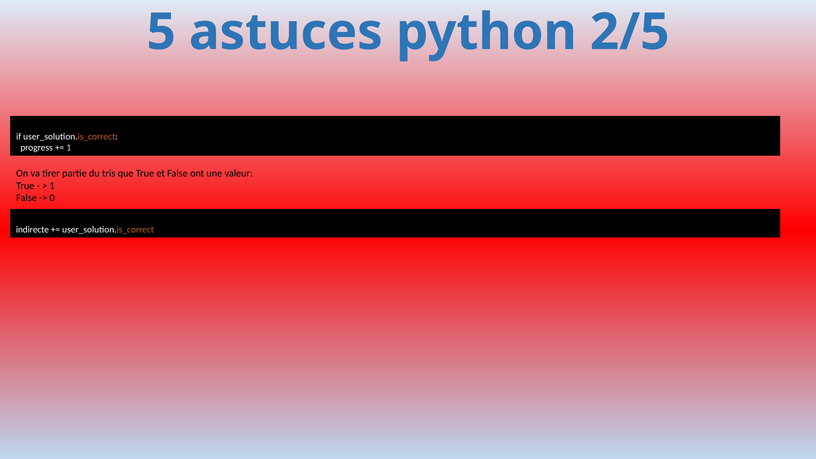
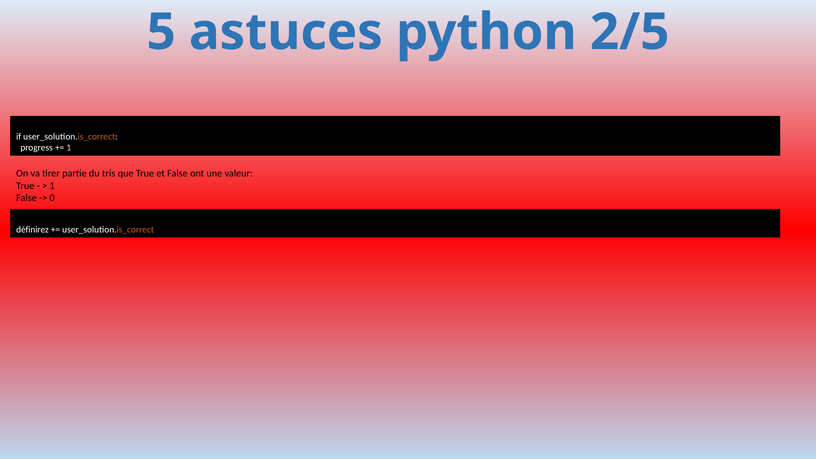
indirecte: indirecte -> définirez (32, 230)
